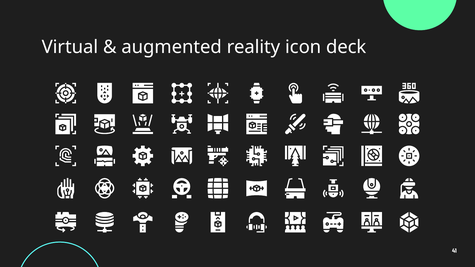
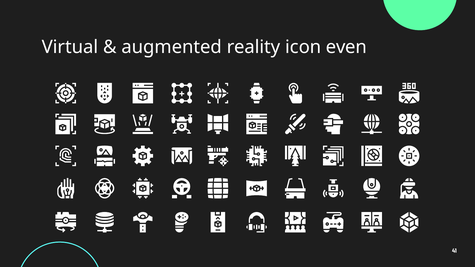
deck: deck -> even (346, 47)
